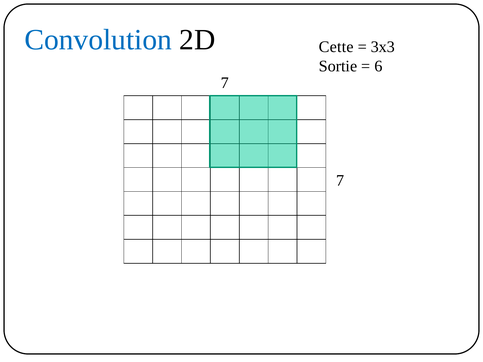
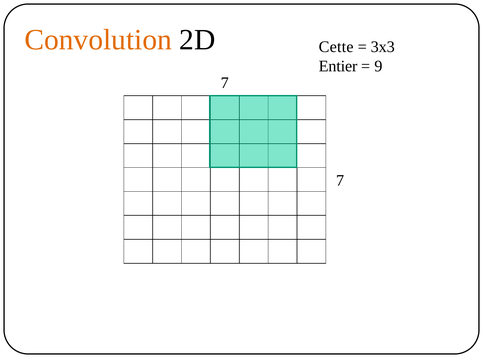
Convolution colour: blue -> orange (98, 40)
Sortie: Sortie -> Entier (338, 66)
6: 6 -> 9 (378, 66)
